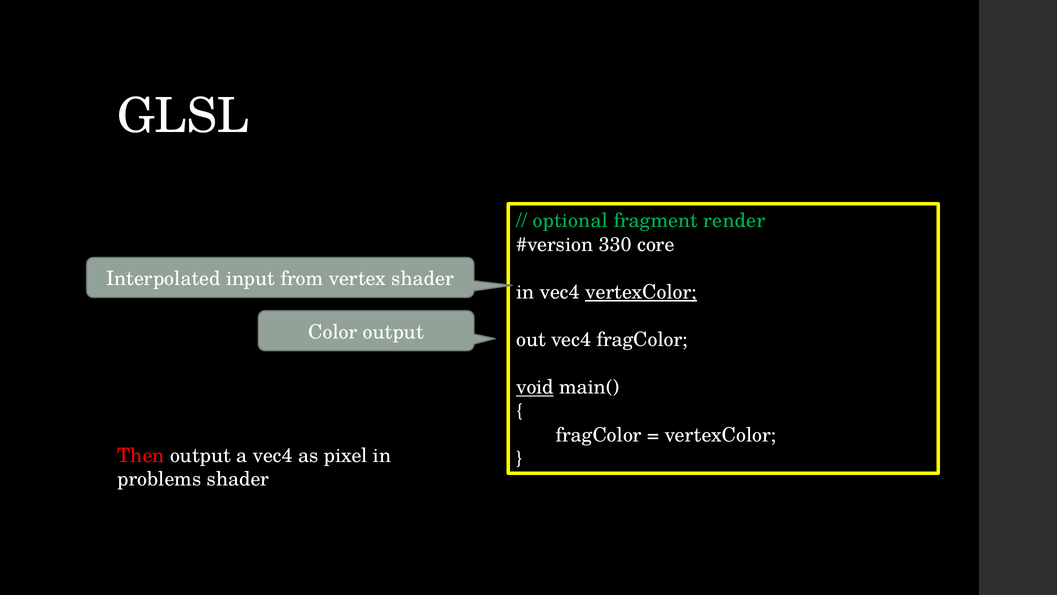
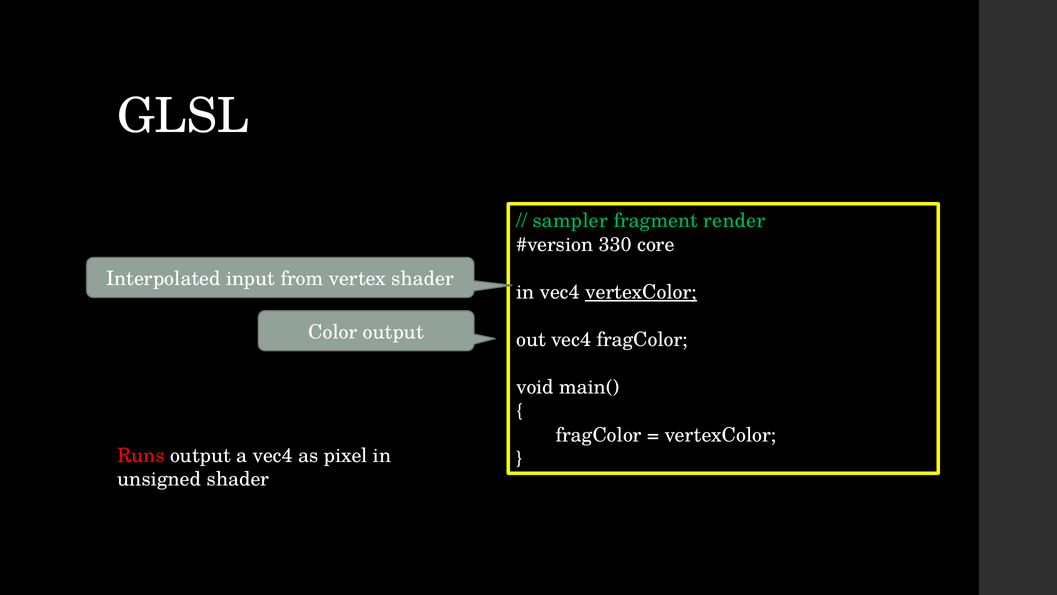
optional: optional -> sampler (570, 221)
void underline: present -> none (535, 387)
Then: Then -> Runs (141, 455)
problems: problems -> unsigned (159, 479)
